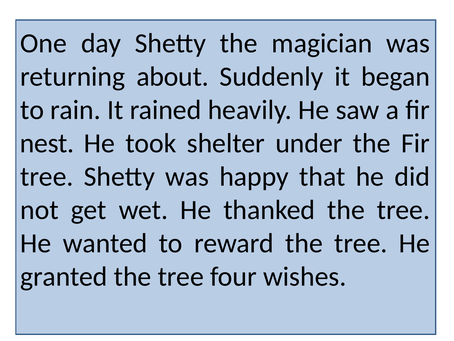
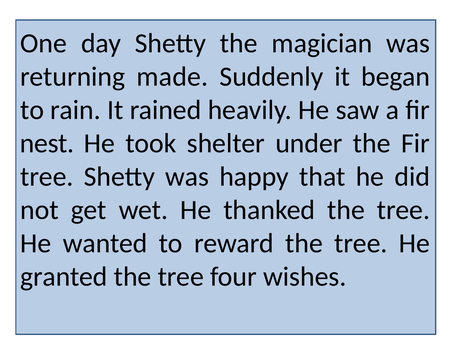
about: about -> made (172, 77)
